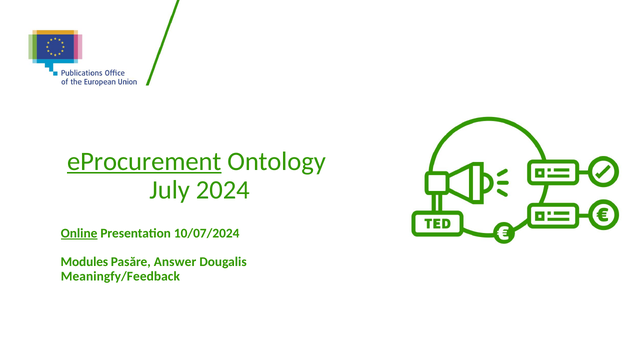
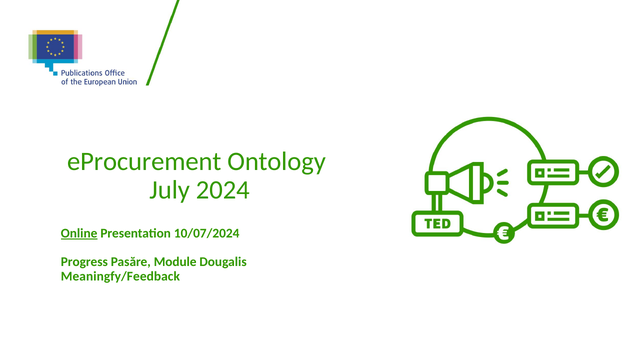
eProcurement underline: present -> none (144, 161)
Modules: Modules -> Progress (84, 262)
Answer: Answer -> Module (175, 262)
